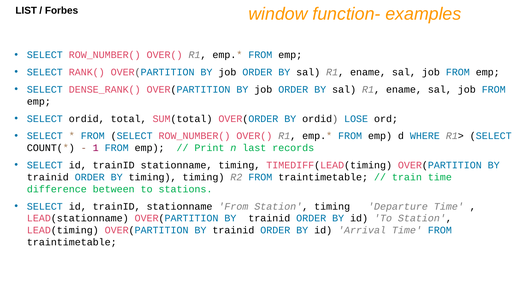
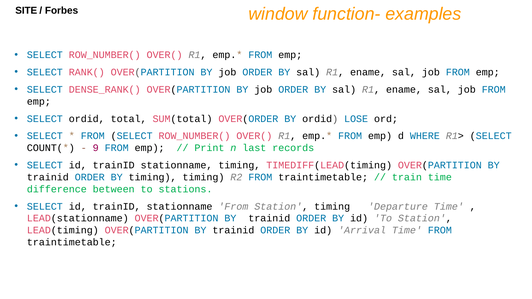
LIST: LIST -> SITE (26, 11)
1: 1 -> 9 (96, 148)
